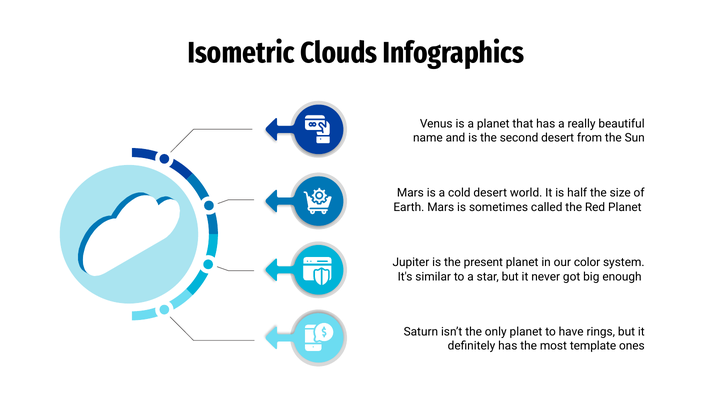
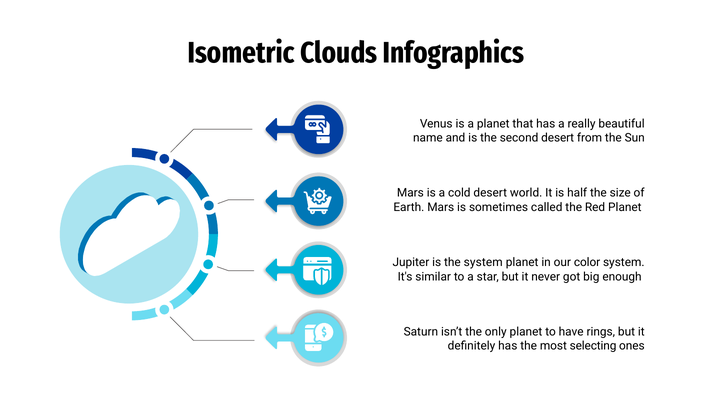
the present: present -> system (483, 262)
template: template -> selecting (593, 346)
